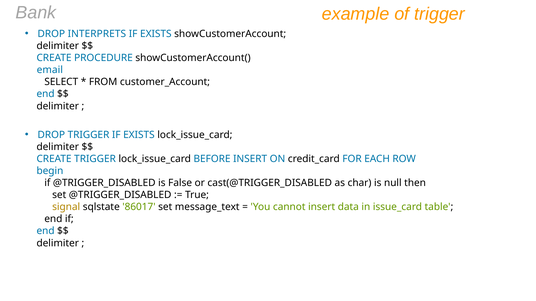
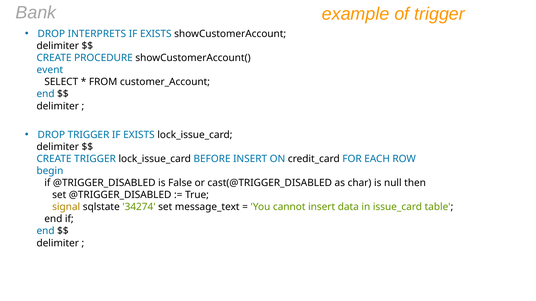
email: email -> event (50, 70)
86017: 86017 -> 34274 (139, 207)
